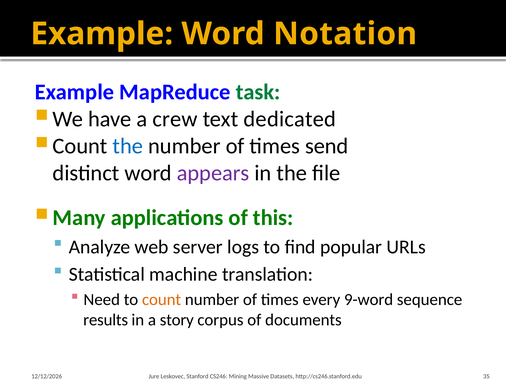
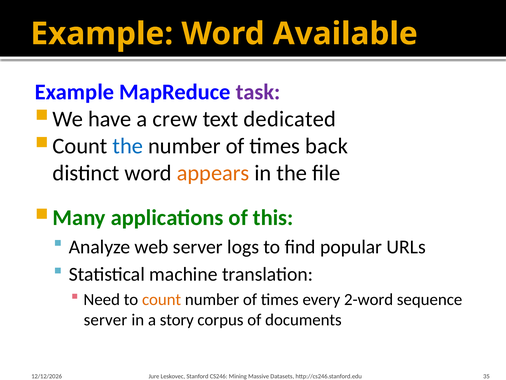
Notation: Notation -> Available (345, 34)
task colour: green -> purple (258, 92)
send: send -> back (327, 146)
appears colour: purple -> orange (213, 173)
9-word: 9-word -> 2-word (369, 299)
results: results -> server (105, 319)
